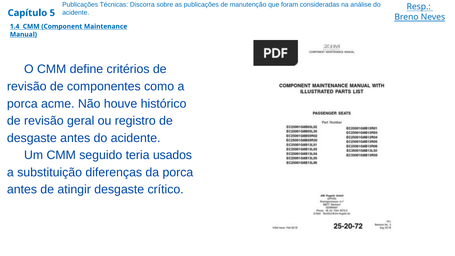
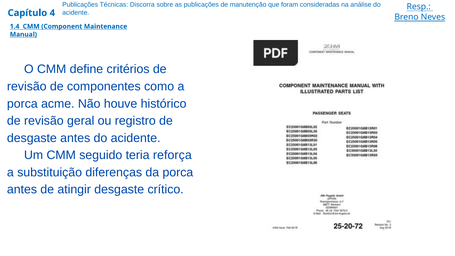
5: 5 -> 4 (52, 13)
usados: usados -> reforça (172, 155)
